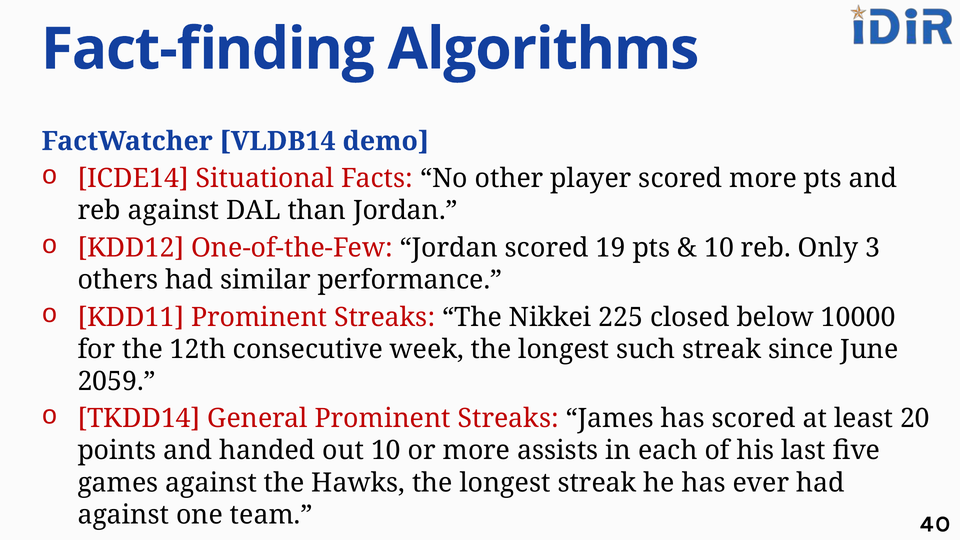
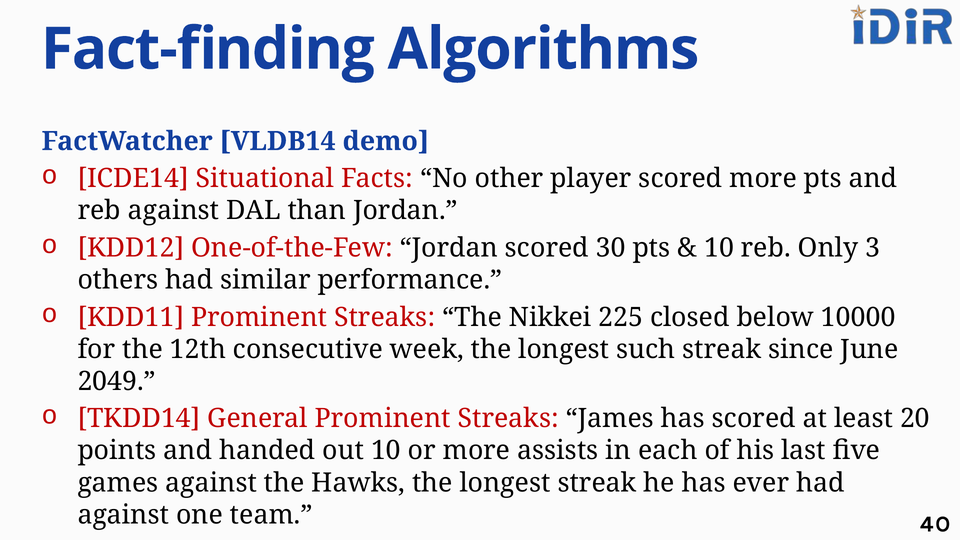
19: 19 -> 30 (611, 248)
2059: 2059 -> 2049 (117, 381)
